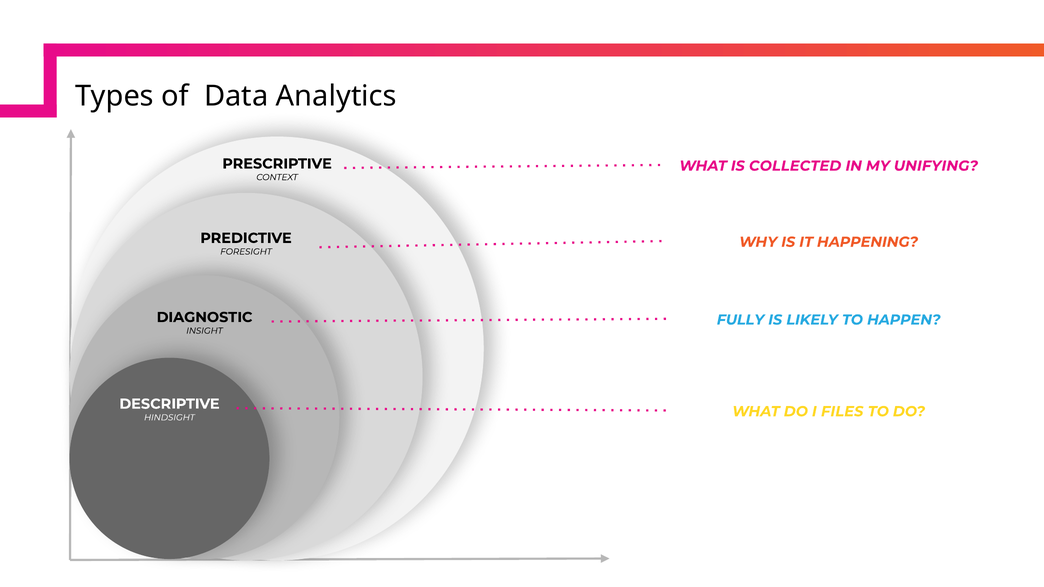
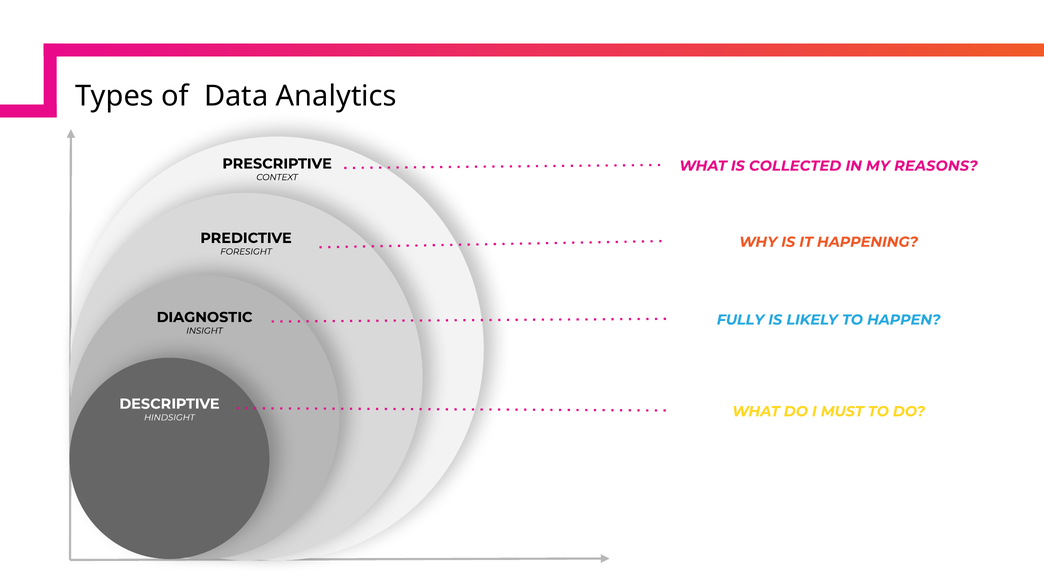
UNIFYING: UNIFYING -> REASONS (936, 166)
FILES: FILES -> MUST (842, 412)
